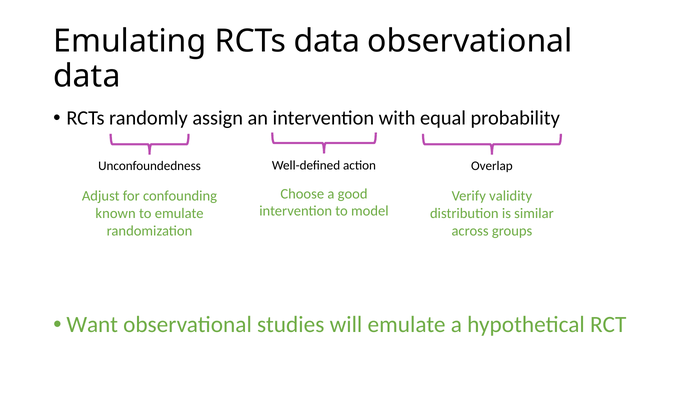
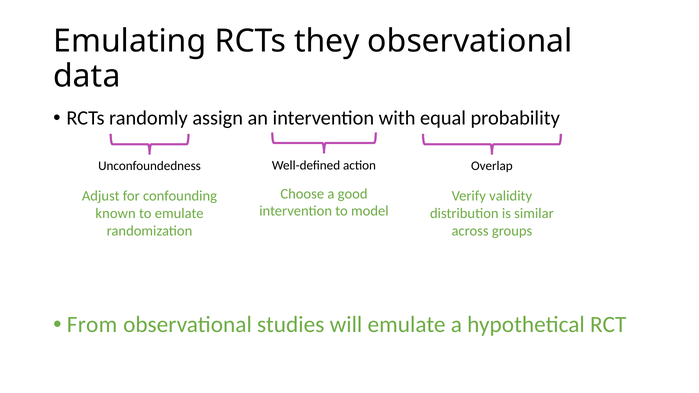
RCTs data: data -> they (327, 41)
Want: Want -> From (92, 325)
